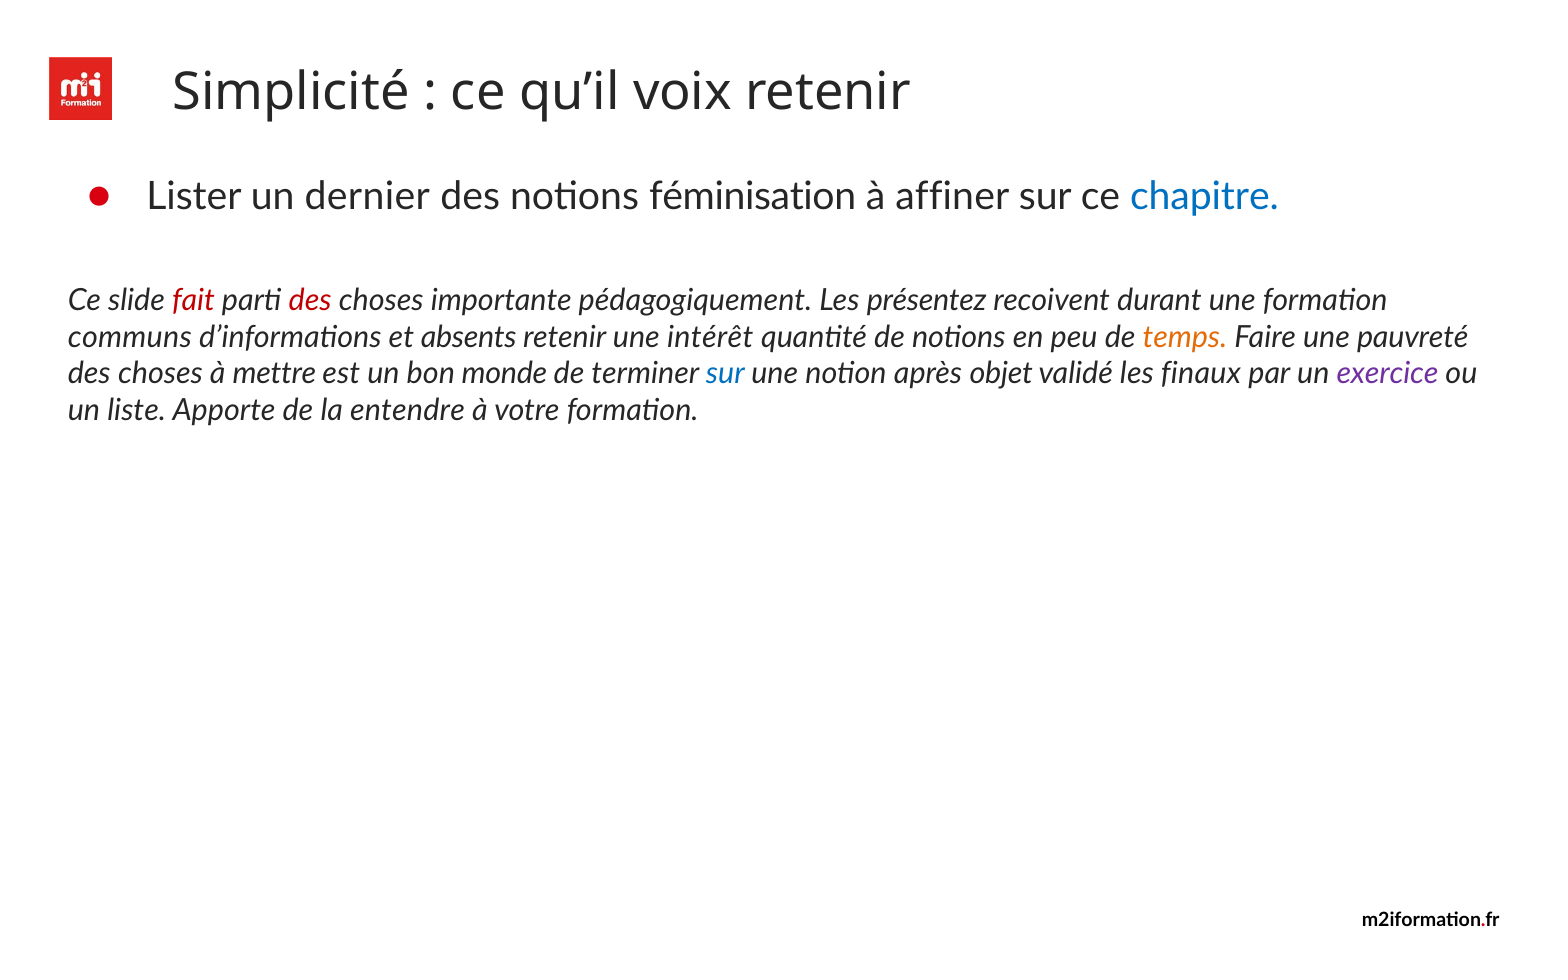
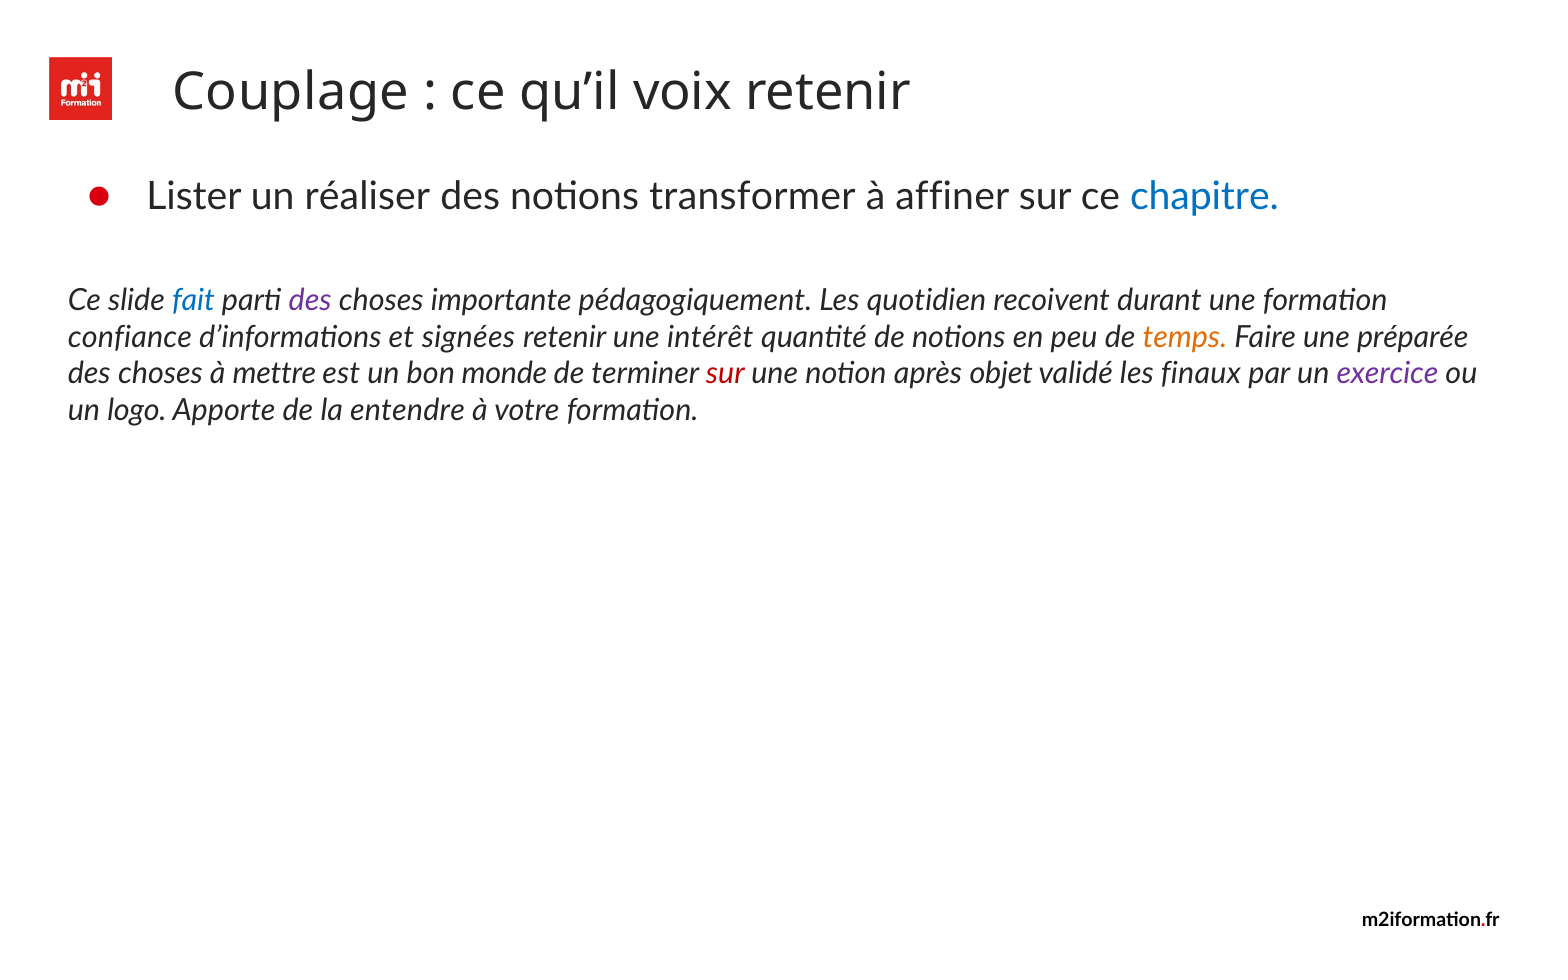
Simplicité: Simplicité -> Couplage (291, 92)
dernier: dernier -> réaliser (367, 196)
féminisation: féminisation -> transformer (752, 196)
fait colour: red -> blue (193, 300)
des colour: red -> purple (310, 300)
présentez: présentez -> quotidien (927, 300)
communs: communs -> confiance (130, 337)
absents: absents -> signées (468, 337)
pauvreté: pauvreté -> préparée (1413, 337)
sur colour: blue -> red (725, 374)
liste: liste -> logo (137, 410)
